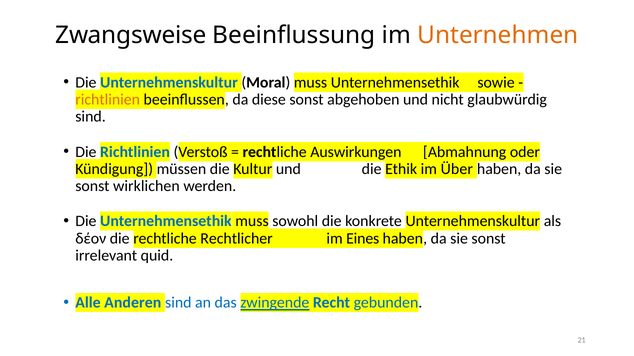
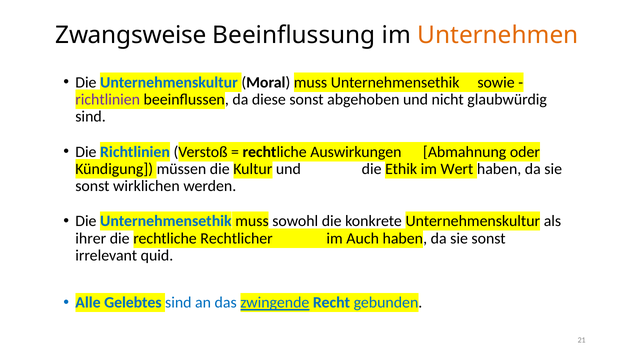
richtlinien colour: orange -> purple (108, 100)
Über: Über -> Wert (457, 169)
δέον: δέον -> ihrer (91, 239)
Eines: Eines -> Auch (363, 239)
Anderen: Anderen -> Gelebtes (133, 303)
